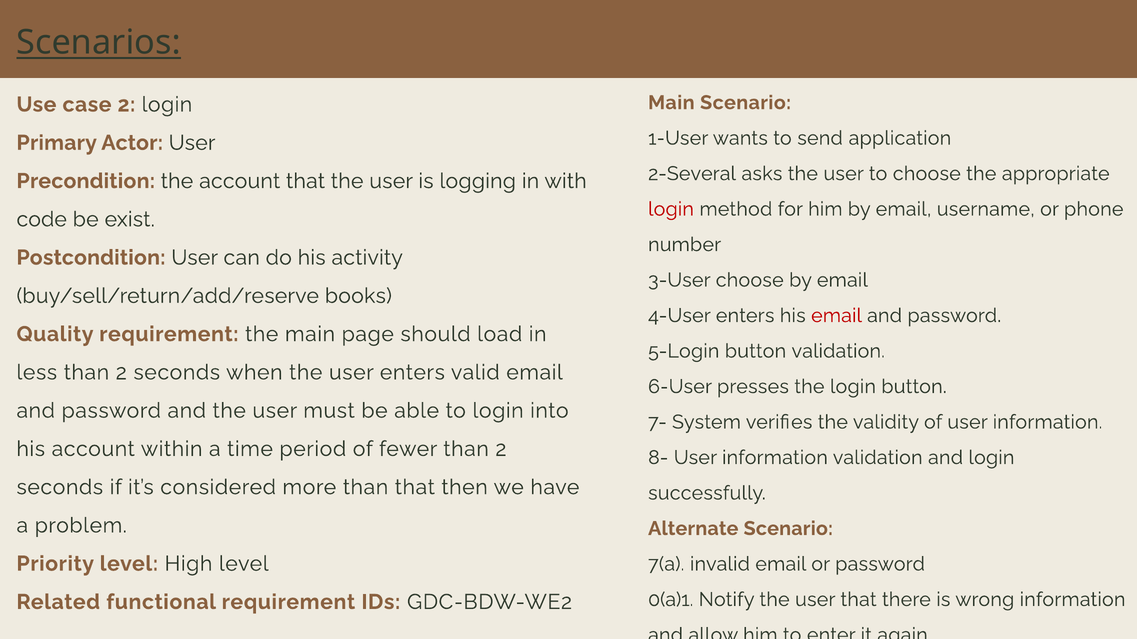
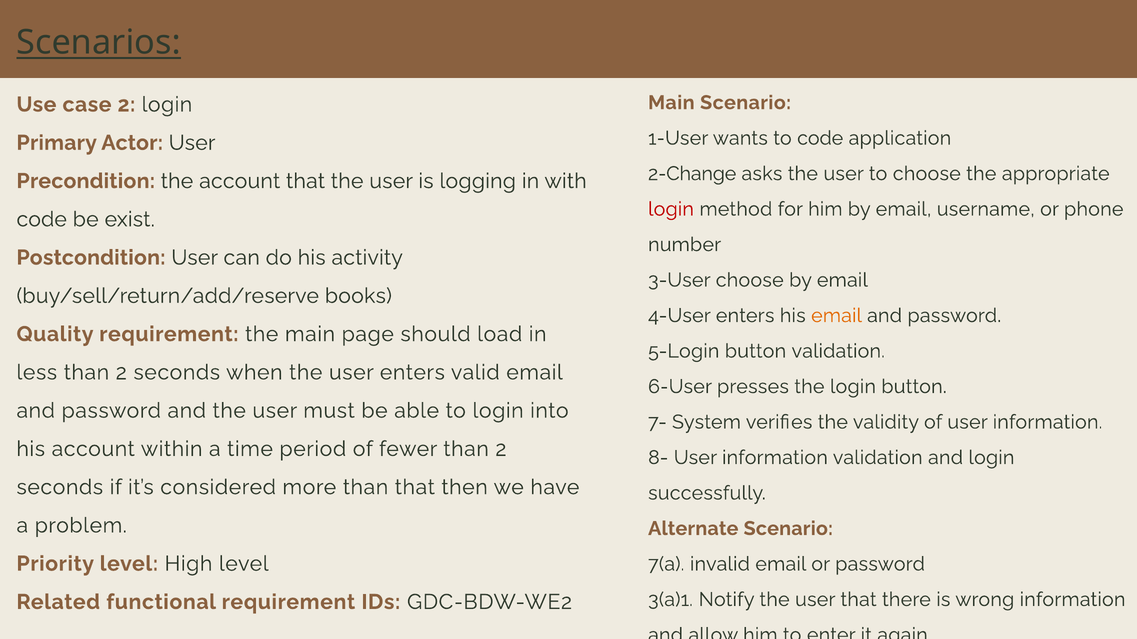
to send: send -> code (820, 138)
2-Several: 2-Several -> 2-Change (692, 174)
email colour: red -> orange (836, 316)
0(a)1: 0(a)1 -> 3(a)1 (671, 600)
